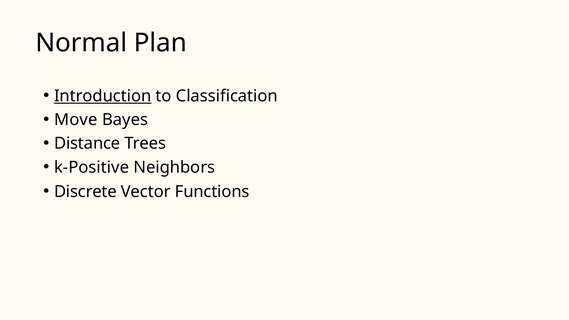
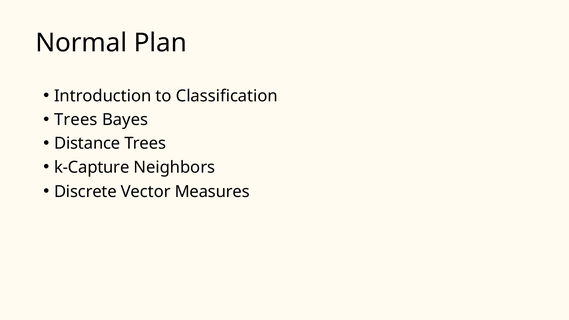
Introduction underline: present -> none (103, 96)
Move: Move -> Trees (76, 120)
k-Positive: k-Positive -> k-Capture (92, 167)
Functions: Functions -> Measures (212, 192)
